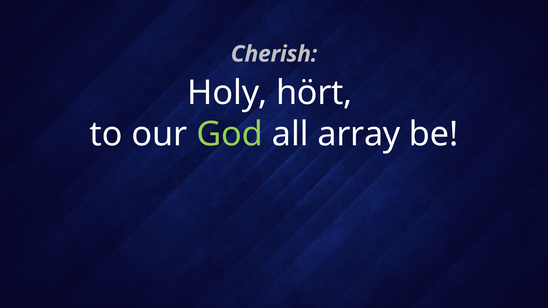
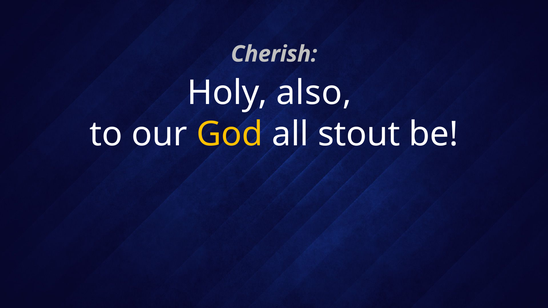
hört: hört -> also (314, 93)
God colour: light green -> yellow (230, 134)
array: array -> stout (359, 134)
